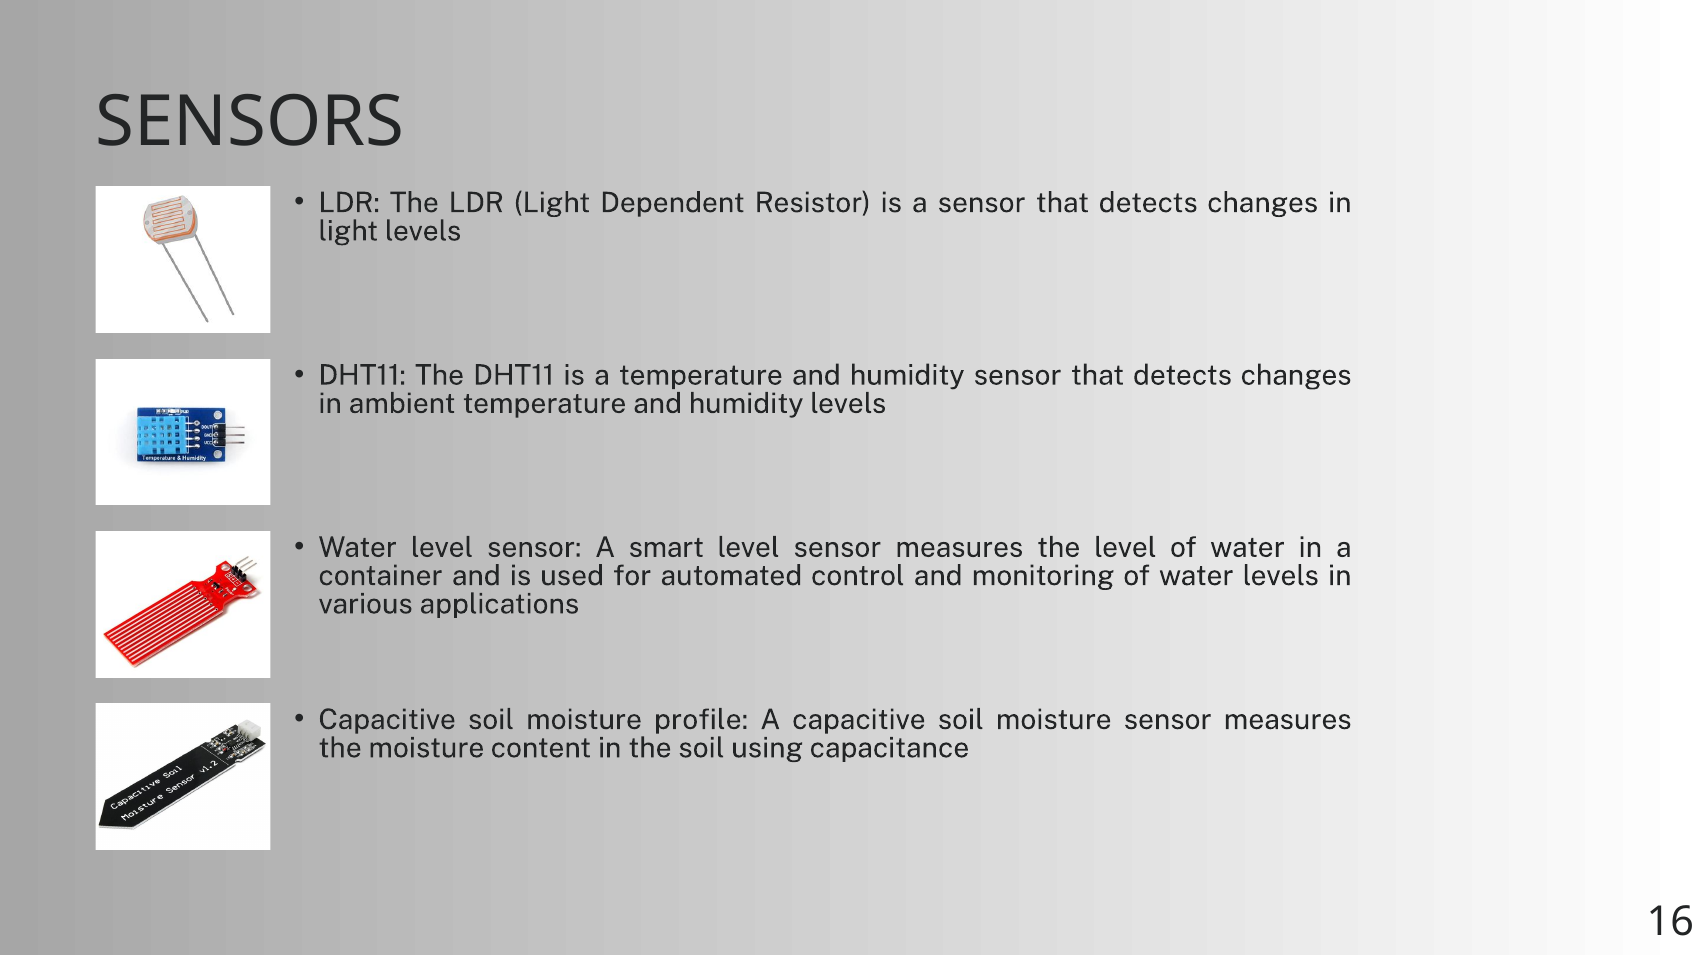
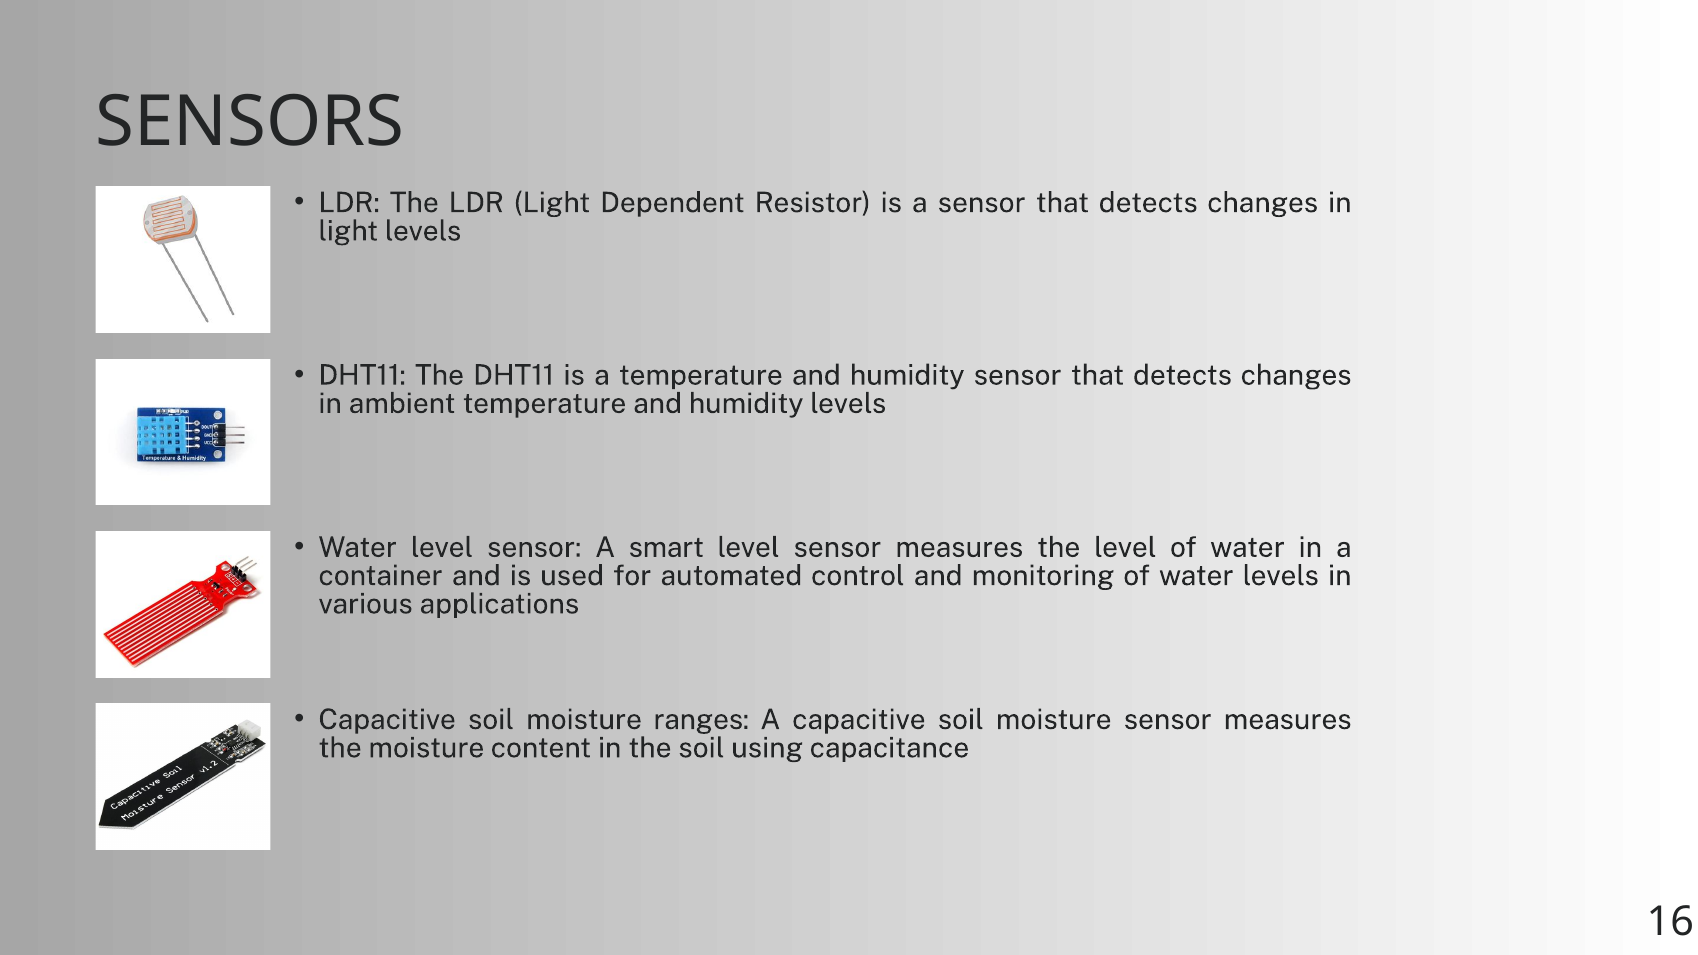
profile: profile -> ranges (701, 720)
